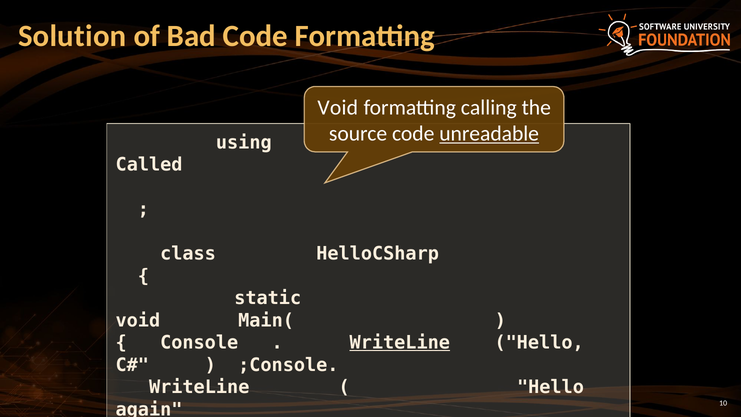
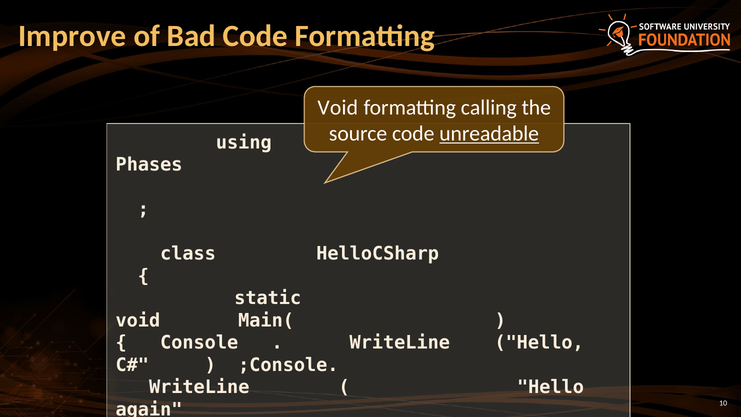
Solution: Solution -> Improve (72, 36)
Called: Called -> Phases (149, 165)
WriteLine underline: present -> none (400, 343)
